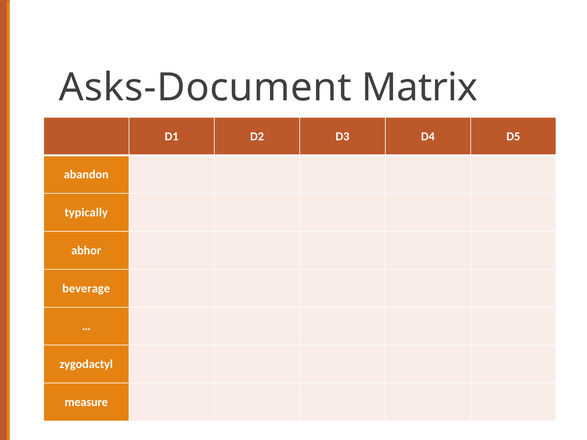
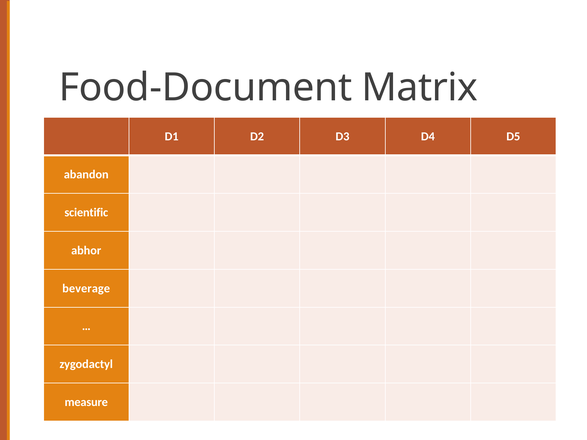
Asks-Document: Asks-Document -> Food-Document (206, 88)
typically: typically -> scientific (86, 213)
